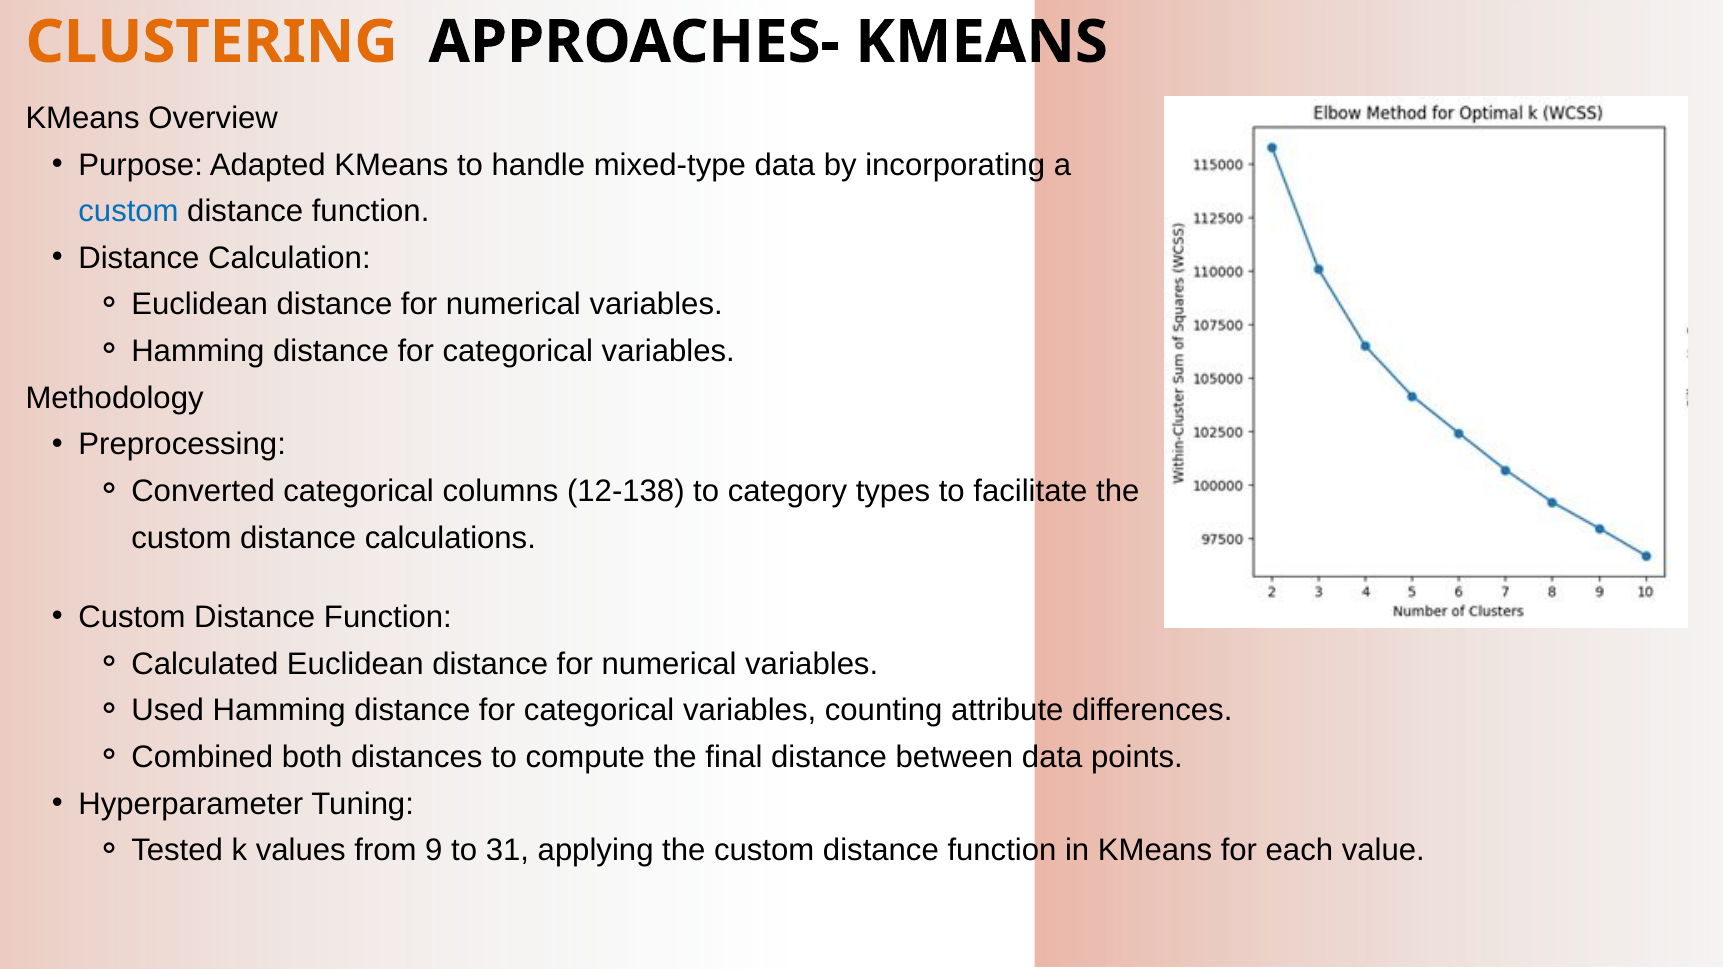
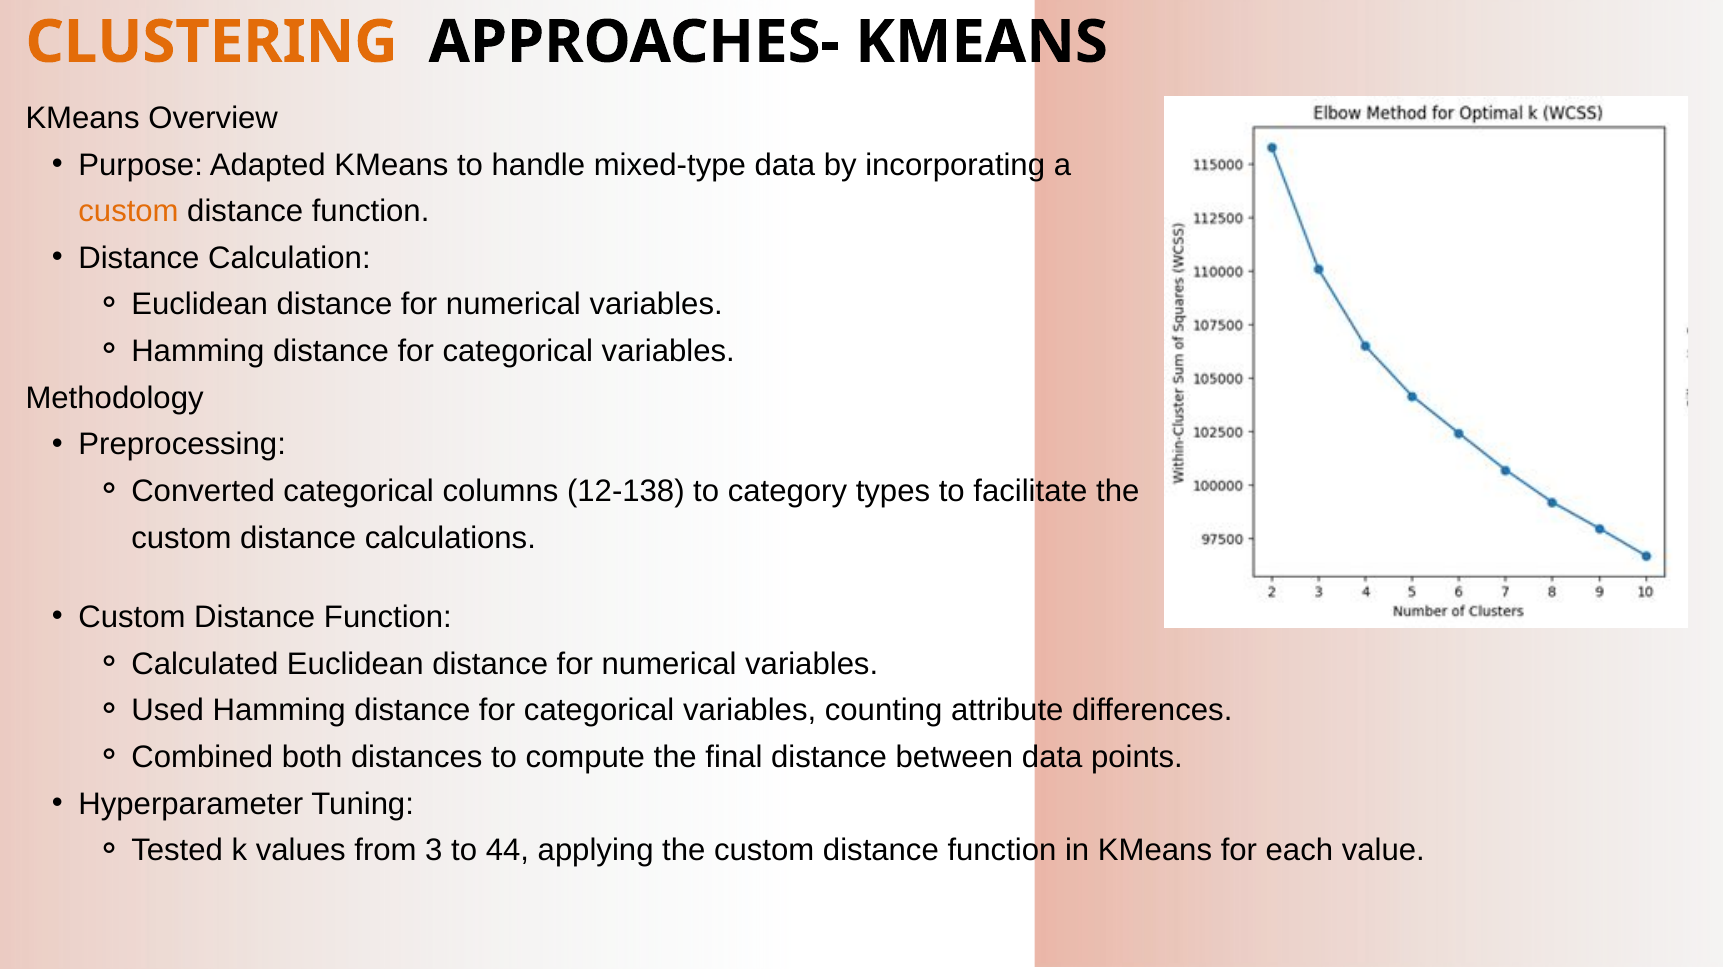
custom colour: blue -> orange (129, 211)
9: 9 -> 3 (434, 851)
31: 31 -> 44 (507, 851)
